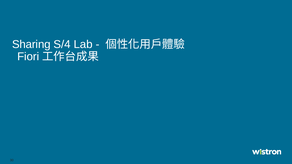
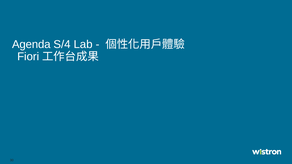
Sharing: Sharing -> Agenda (31, 44)
